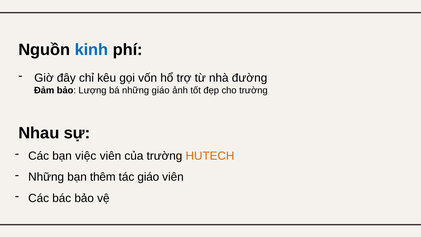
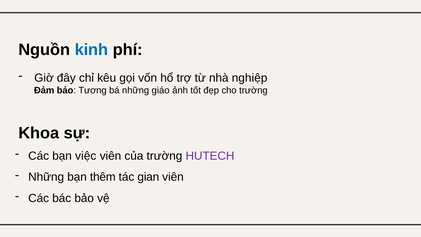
đường: đường -> nghiệp (250, 78)
Lượng: Lượng -> Tương (93, 90)
Nhau: Nhau -> Khoa (39, 133)
HUTECH colour: orange -> purple (210, 156)
tác giáo: giáo -> gian (148, 177)
